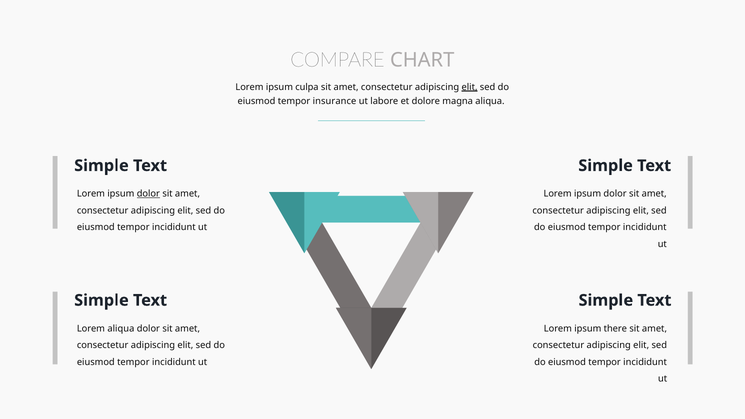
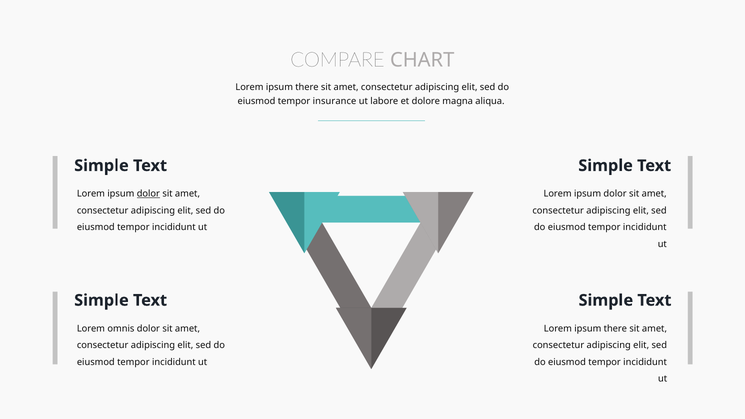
culpa: culpa -> there (307, 87)
elit underline: present -> none (470, 87)
Lorem aliqua: aliqua -> omnis (121, 329)
